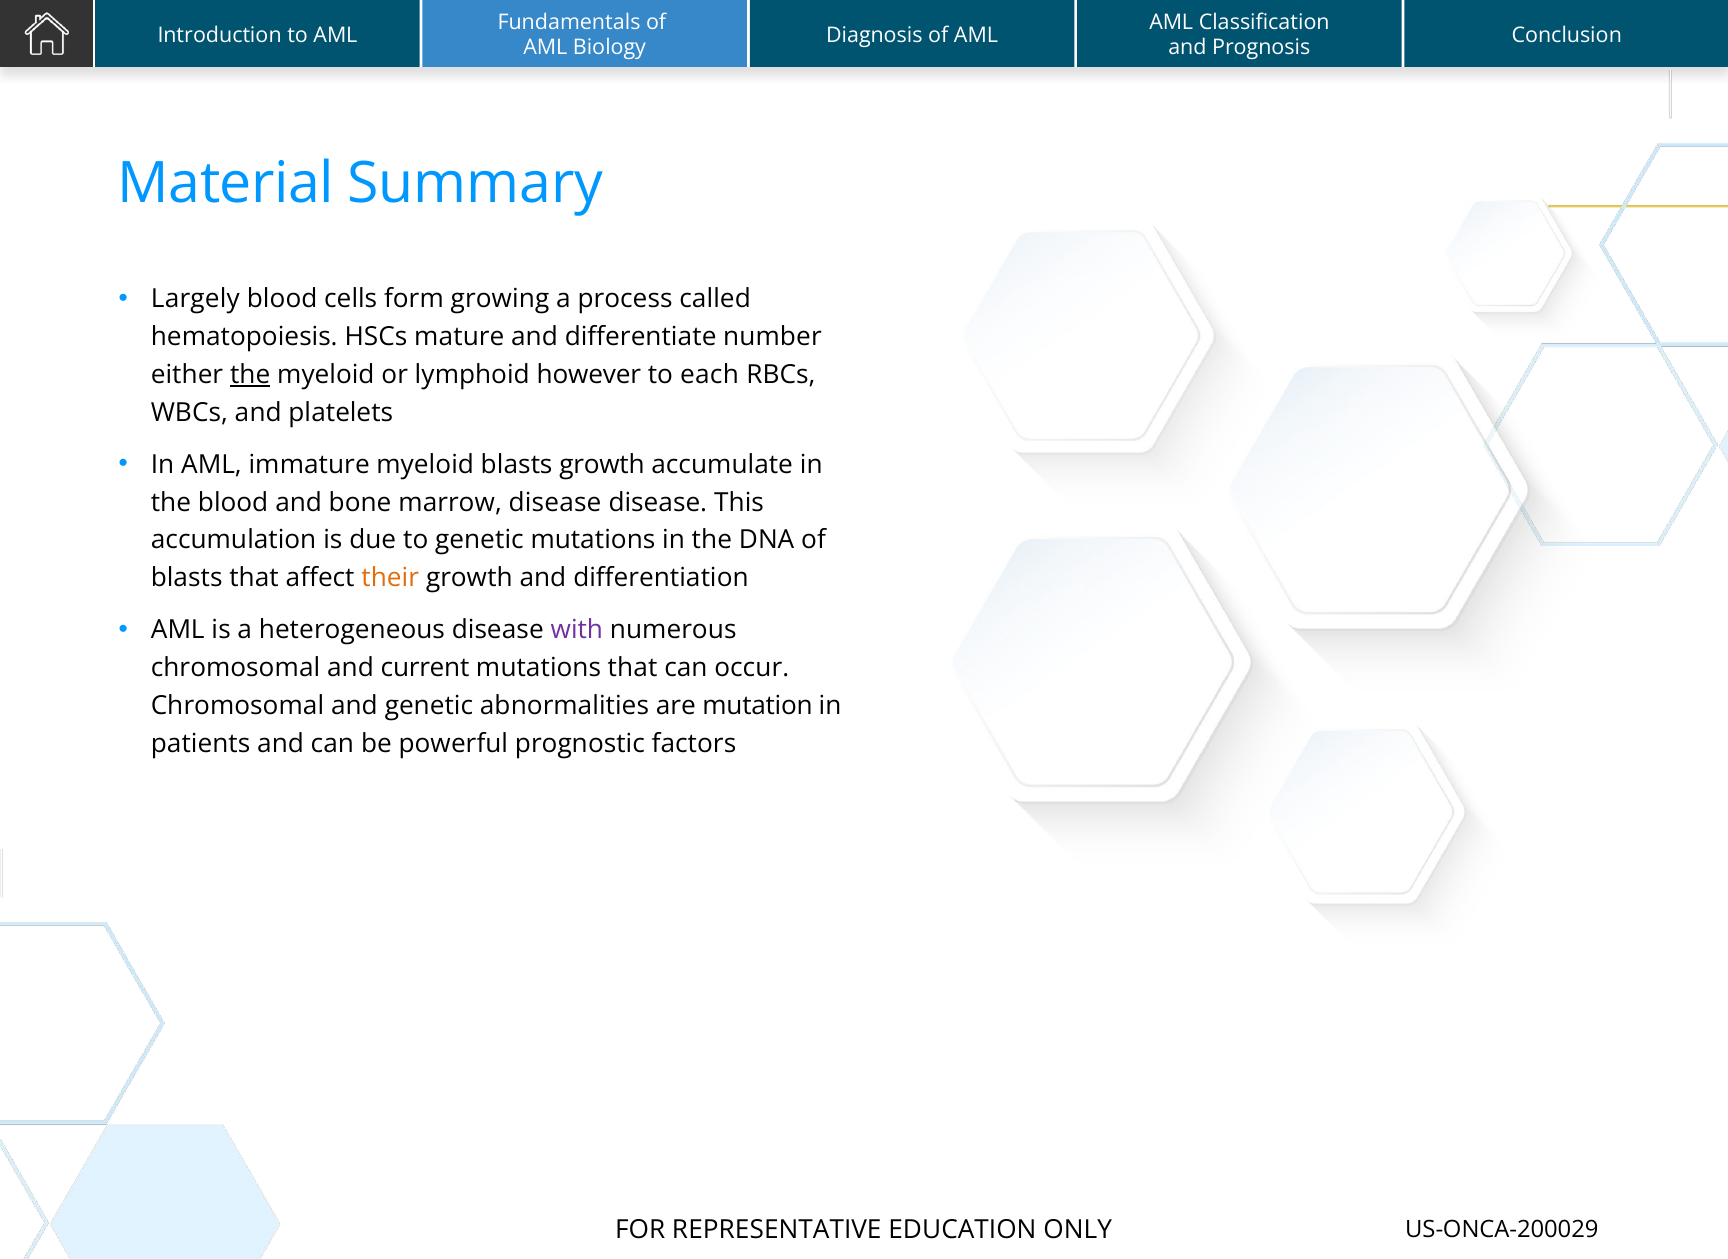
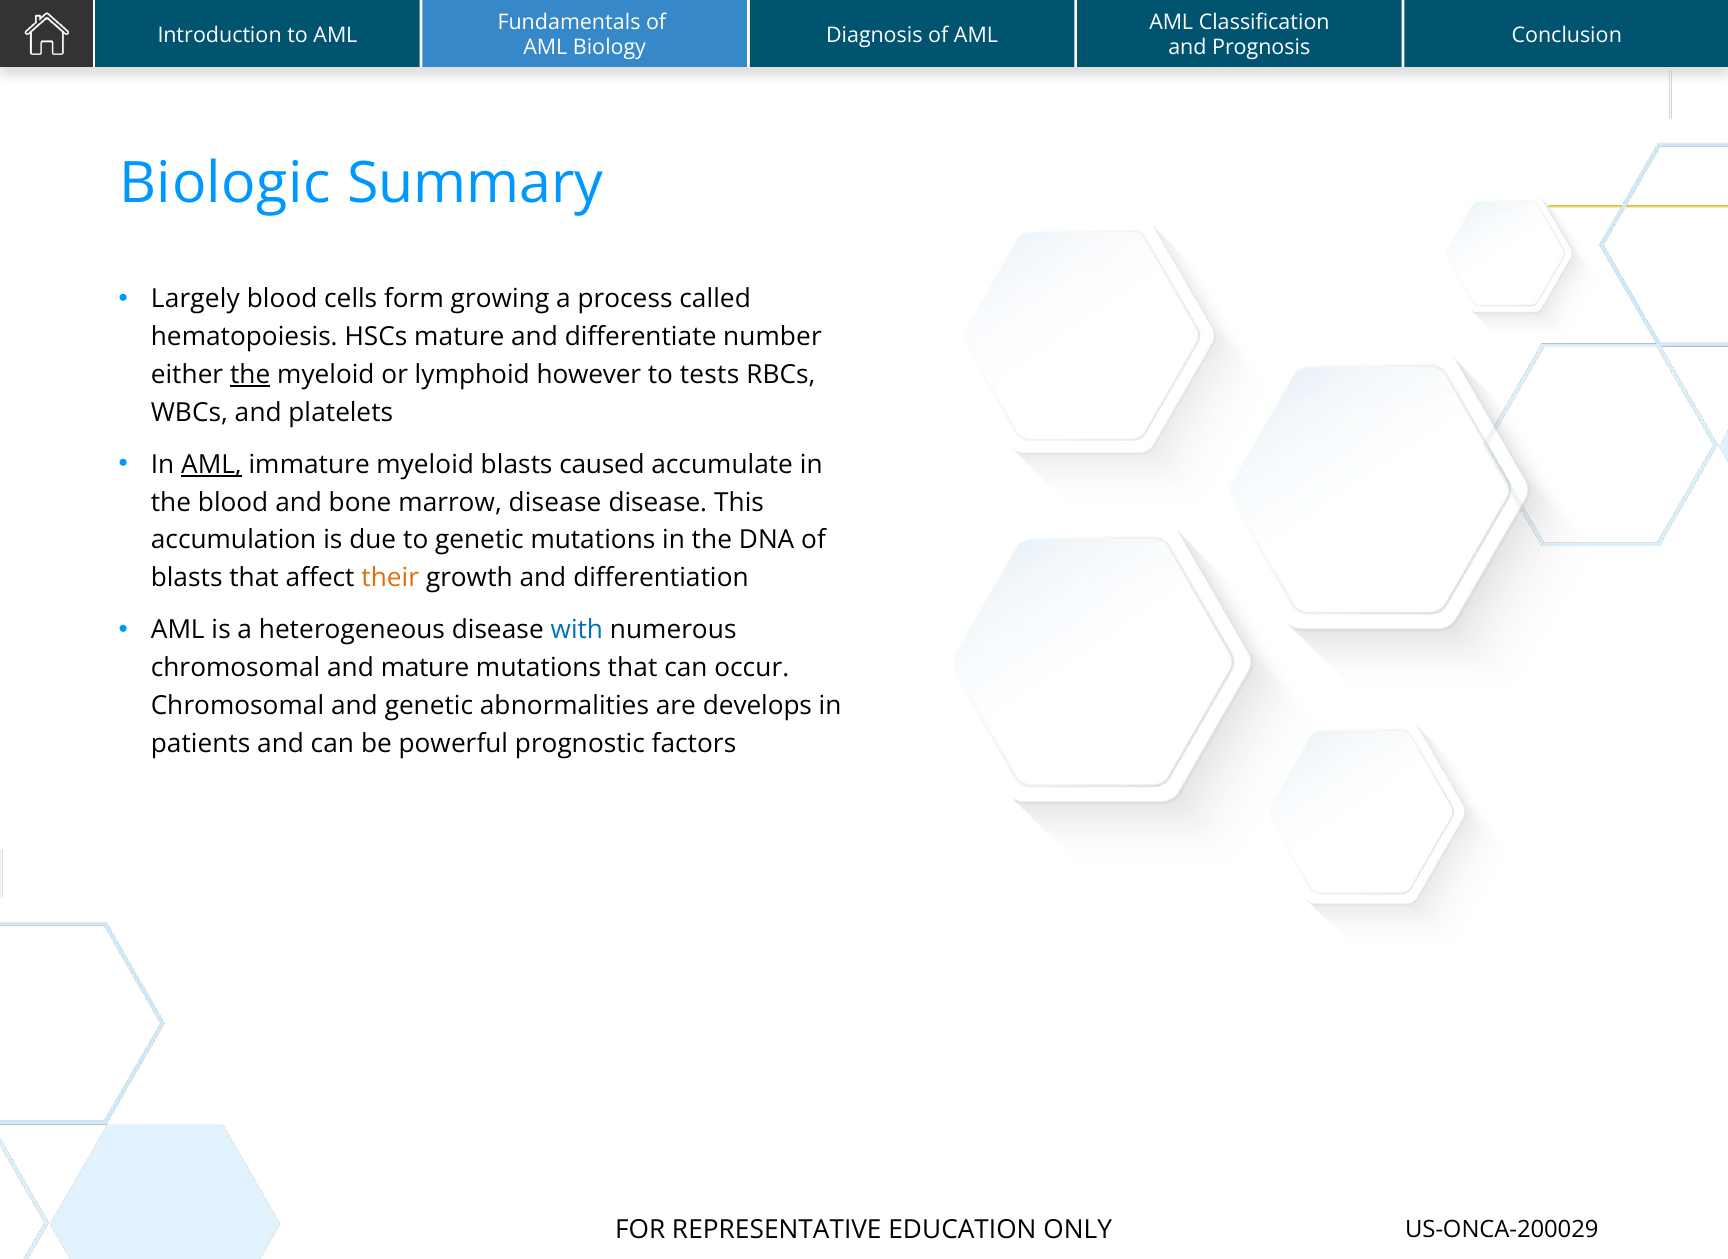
Material: Material -> Biologic (225, 184)
each: each -> tests (710, 375)
AML underline: none -> present (211, 465)
blasts growth: growth -> caused (602, 465)
with colour: purple -> blue (577, 630)
and current: current -> mature (425, 668)
mutation: mutation -> develops (757, 706)
